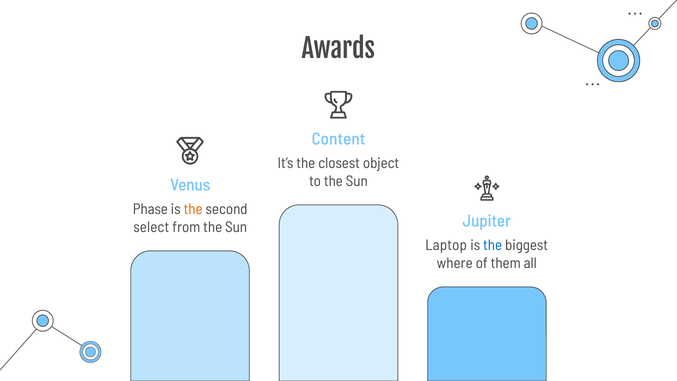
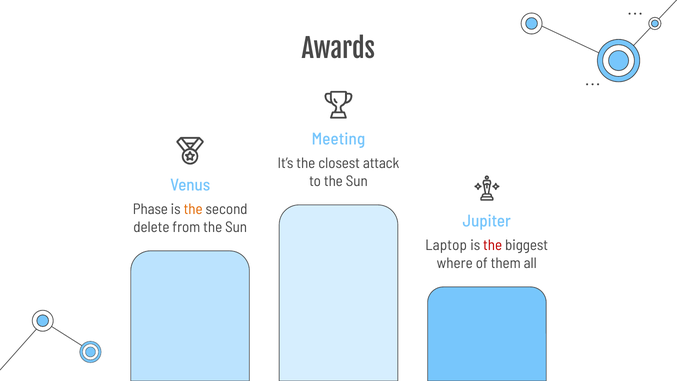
Content: Content -> Meeting (338, 139)
object: object -> attack (381, 163)
select: select -> delete (151, 227)
the colour: blue -> red (493, 245)
